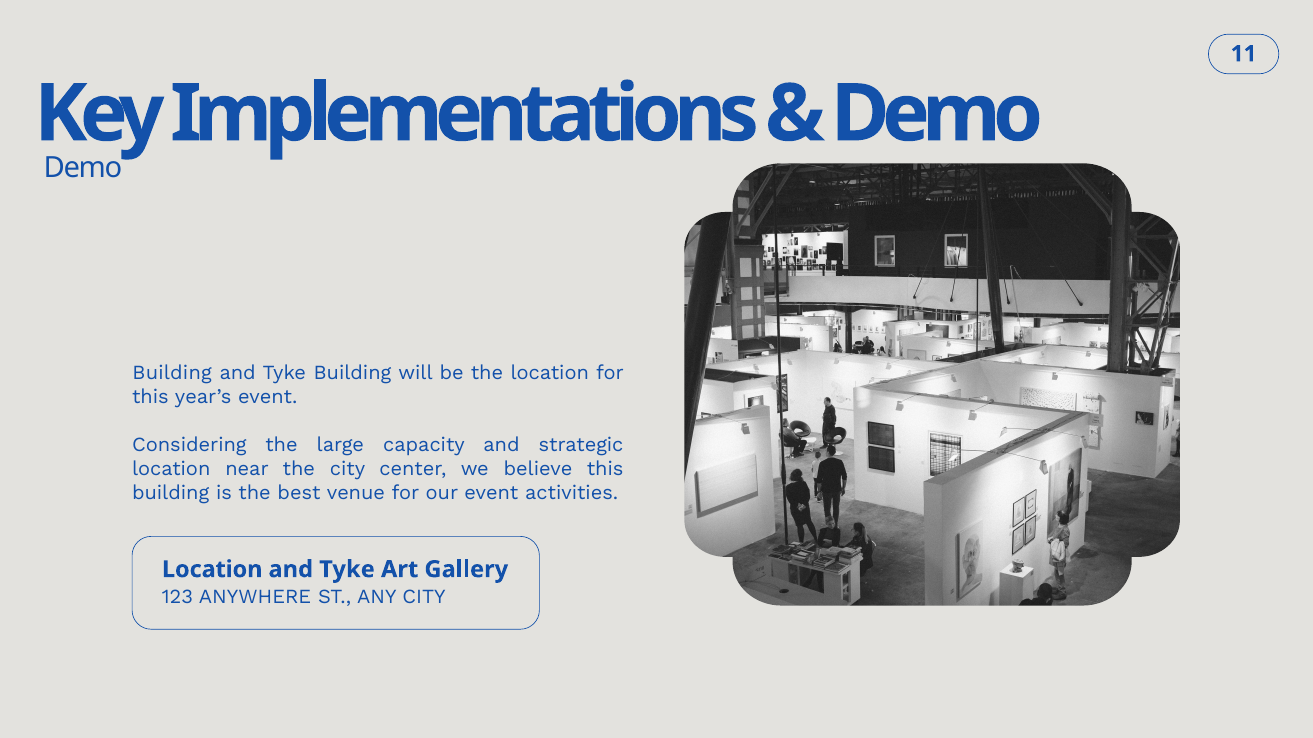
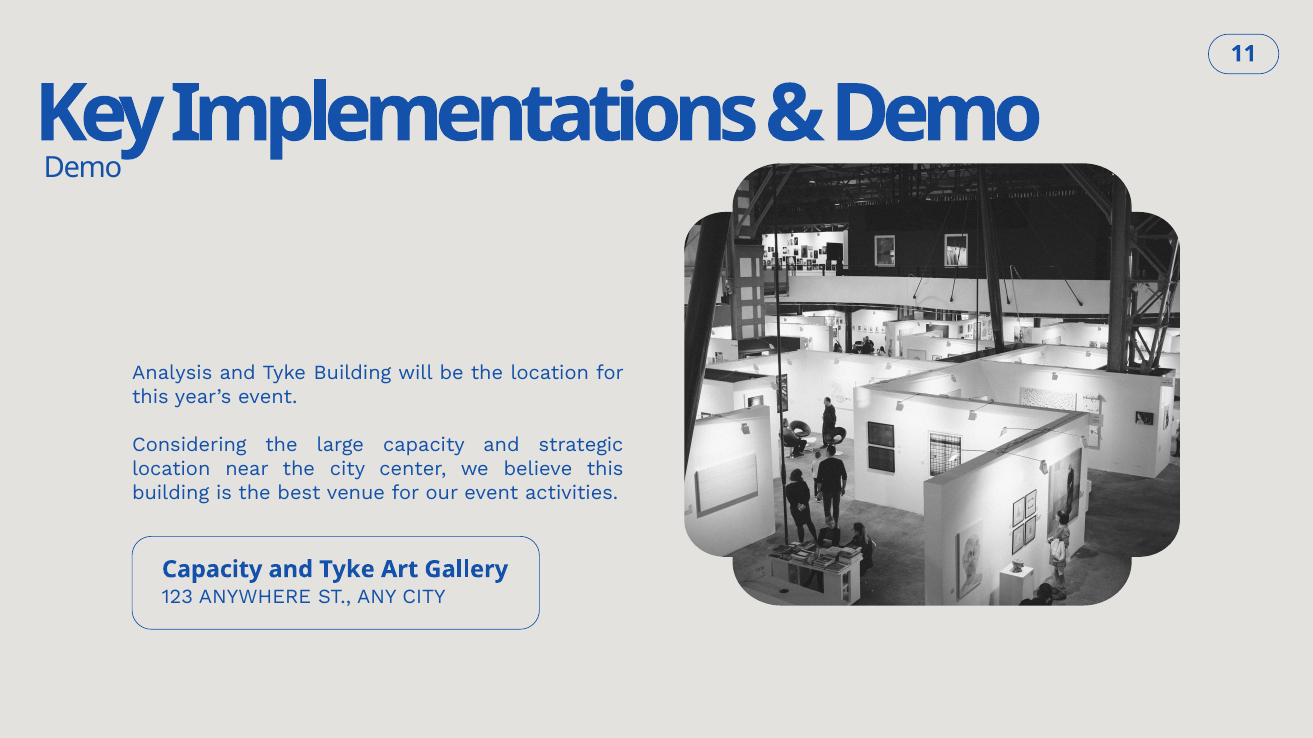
Building: Building -> Analysis (172, 373)
Location: Location -> Capacity (212, 570)
